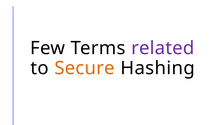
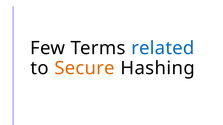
related colour: purple -> blue (163, 48)
